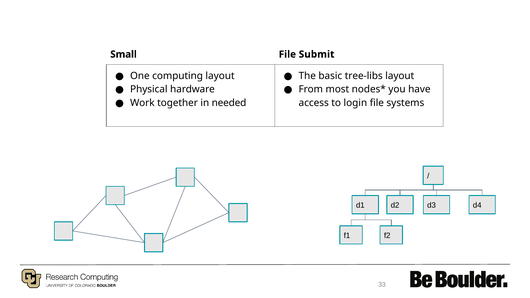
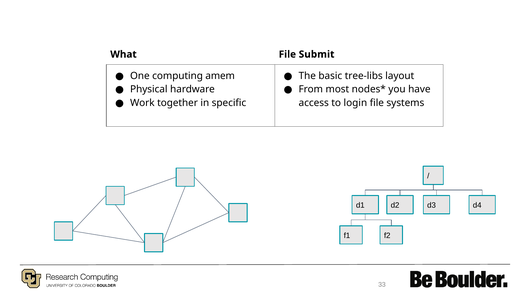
Small: Small -> What (123, 54)
computing layout: layout -> amem (220, 76)
needed: needed -> specific (229, 103)
